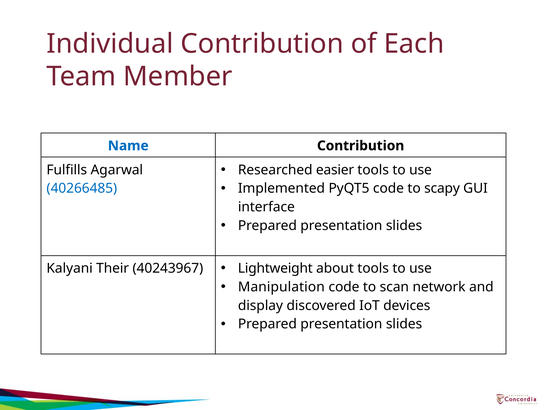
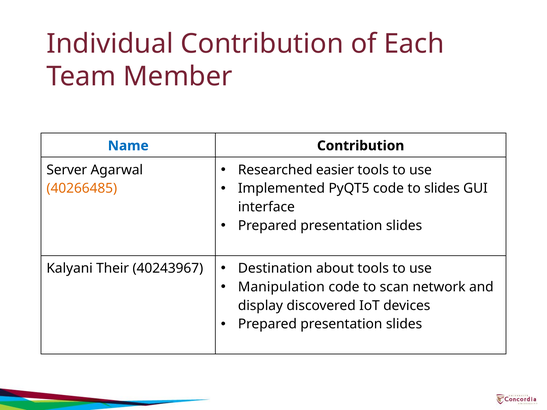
Fulfills: Fulfills -> Server (67, 170)
to scapy: scapy -> slides (442, 189)
40266485 colour: blue -> orange (82, 189)
Lightweight: Lightweight -> Destination (275, 268)
